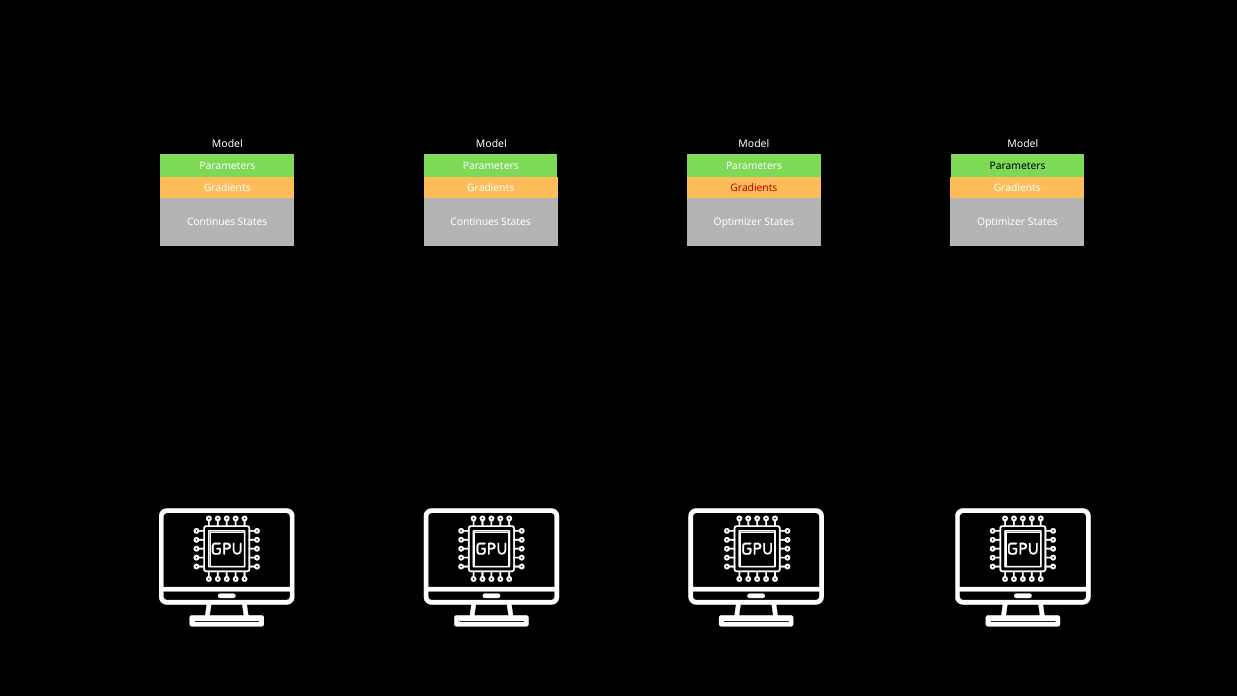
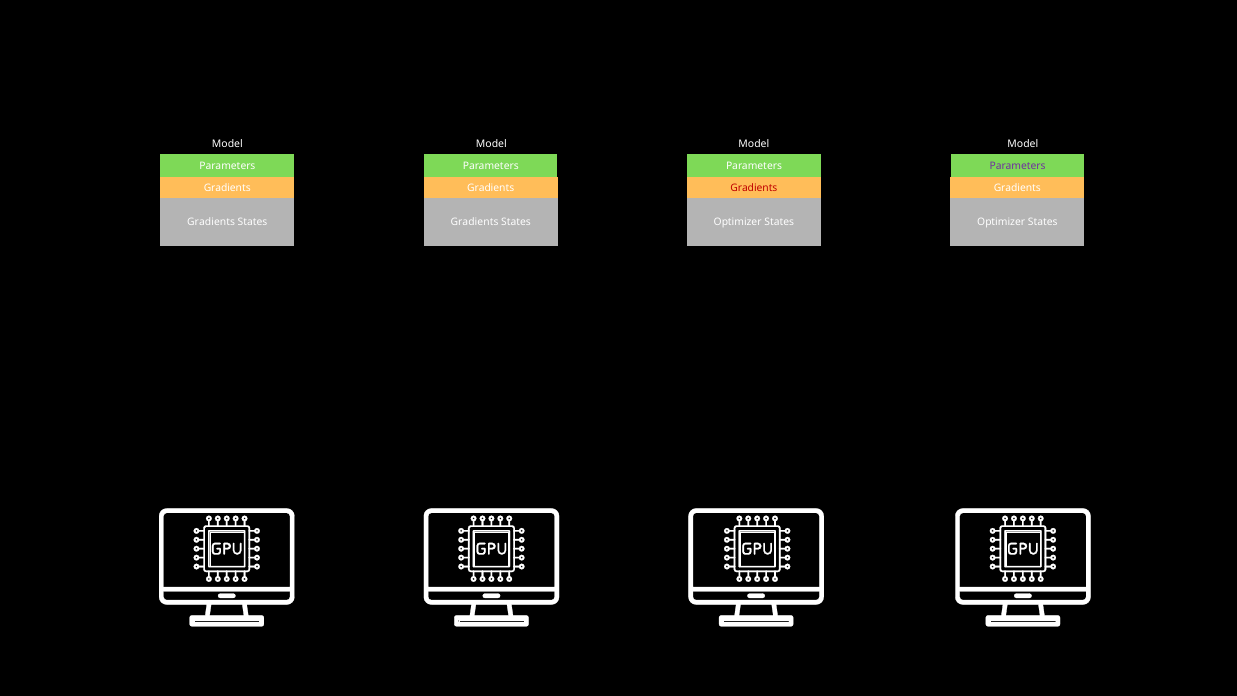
Parameters colour: black -> purple (1018, 166)
Continues: Continues -> Gradients (211, 222)
Continues: Continues -> Gradients (475, 222)
